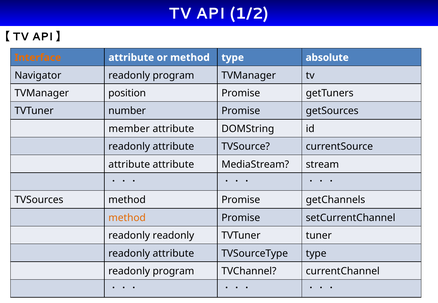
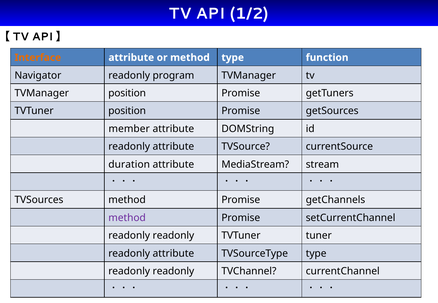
absolute: absolute -> function (327, 58)
TVTuner number: number -> position (127, 111)
attribute: attribute -> duration (129, 164)
method colour: orange -> purple (127, 218)
program: program -> readonly (173, 271)
